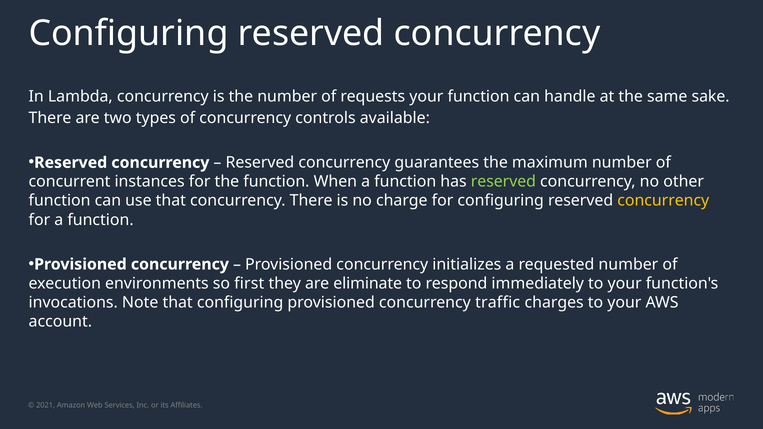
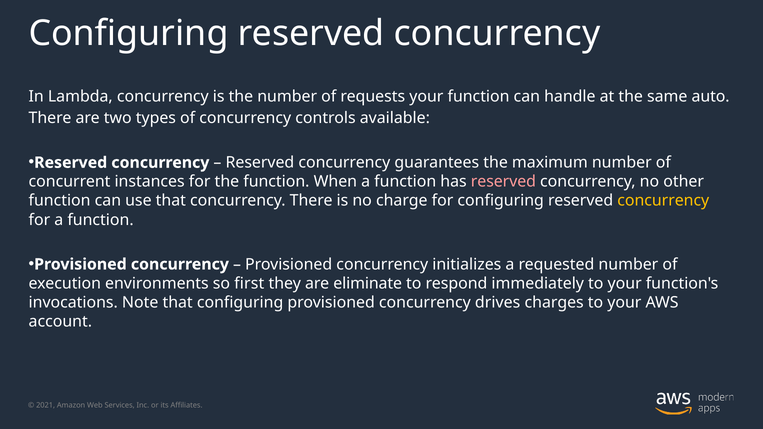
sake: sake -> auto (711, 96)
reserved colour: light green -> pink (503, 182)
traffic: traffic -> drives (498, 303)
